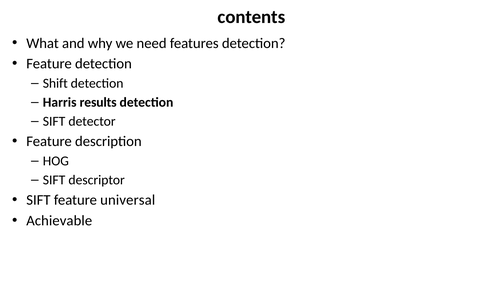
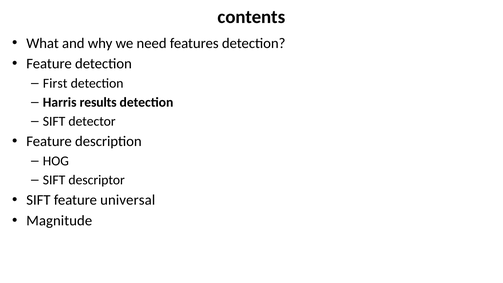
Shift: Shift -> First (55, 83)
Achievable: Achievable -> Magnitude (59, 221)
